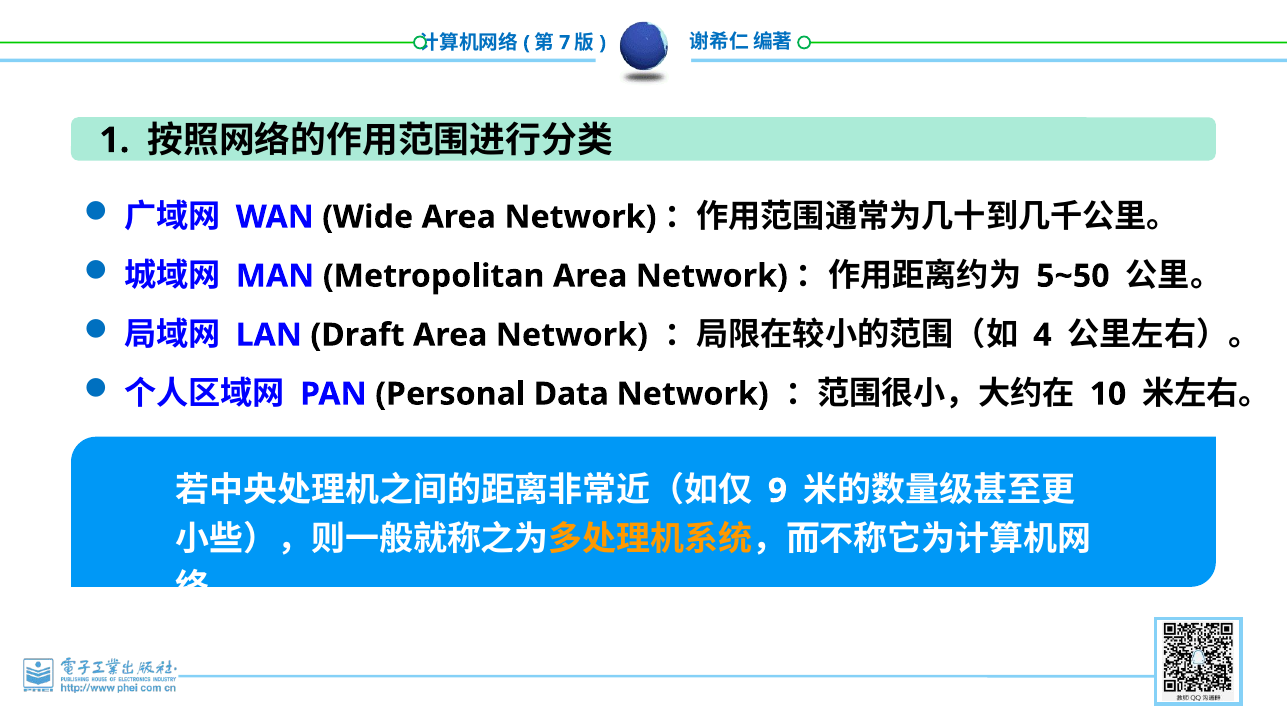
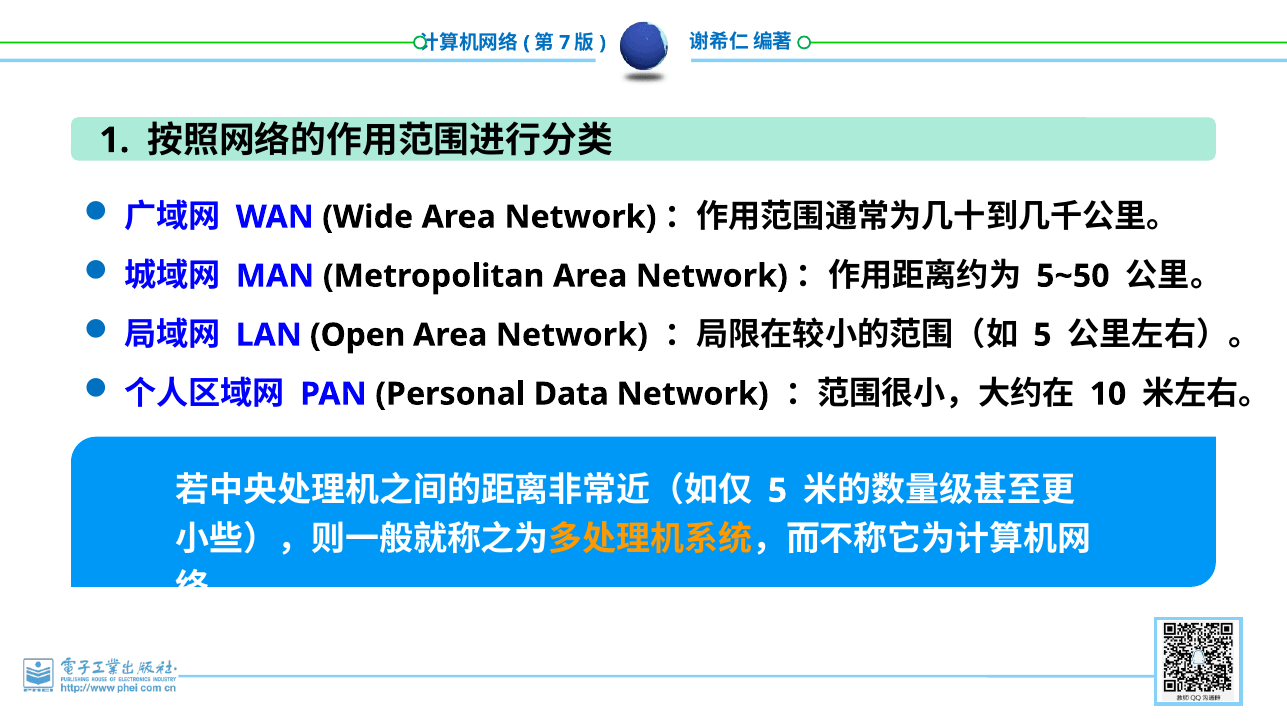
Draft: Draft -> Open (358, 335)
4: 4 -> 5 (1042, 335)
9: 9 -> 5 (777, 491)
